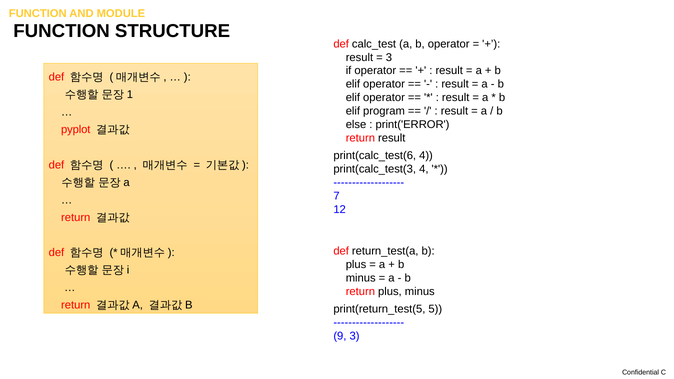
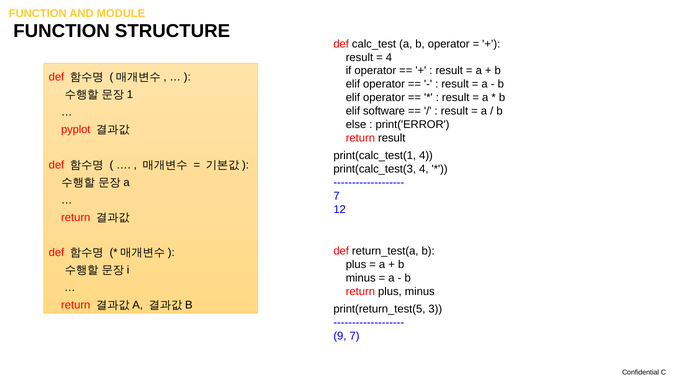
3: 3 -> 4 (389, 57)
program: program -> software (384, 111)
print(calc_test(6: print(calc_test(6 -> print(calc_test(1 (375, 156)
5: 5 -> 3 (435, 309)
9 3: 3 -> 7 (355, 336)
